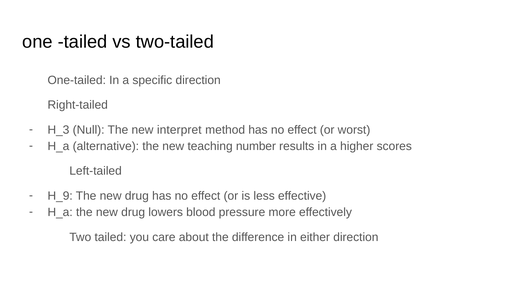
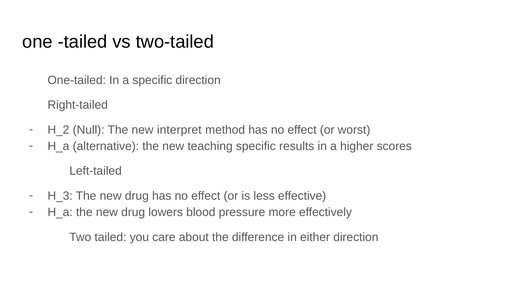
H_3: H_3 -> H_2 (58, 130)
teaching number: number -> specific (256, 146)
H_9: H_9 -> H_3 (60, 196)
